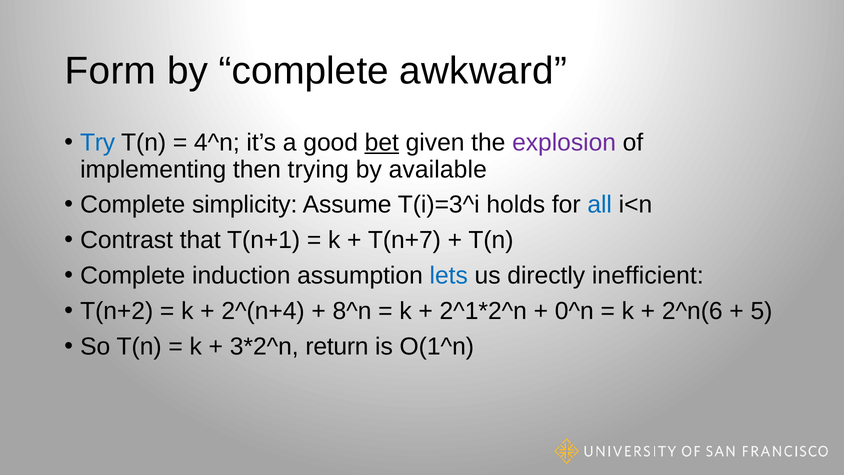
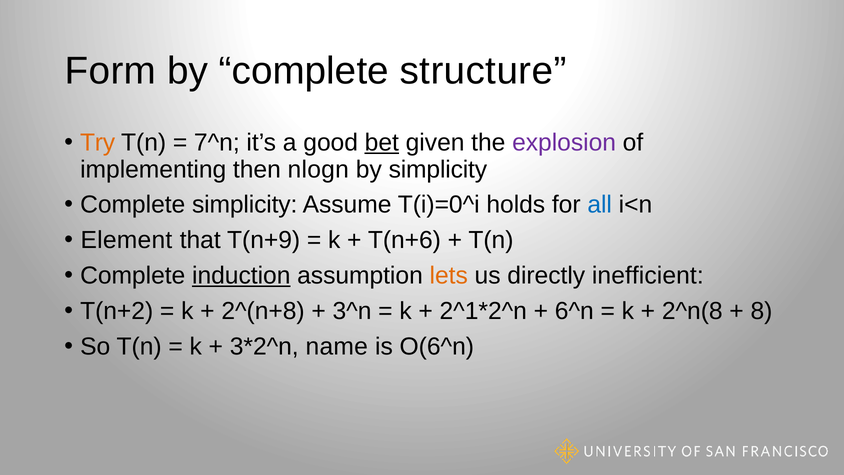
awkward: awkward -> structure (483, 71)
Try colour: blue -> orange (98, 143)
4^n: 4^n -> 7^n (217, 143)
trying: trying -> nlogn (318, 169)
by available: available -> simplicity (438, 169)
T(i)=3^i: T(i)=3^i -> T(i)=0^i (439, 205)
Contrast: Contrast -> Element (126, 240)
T(n+1: T(n+1 -> T(n+9 (264, 240)
T(n+7: T(n+7 -> T(n+6 (404, 240)
induction underline: none -> present (241, 275)
lets colour: blue -> orange (449, 275)
2^(n+4: 2^(n+4 -> 2^(n+8 (263, 311)
8^n: 8^n -> 3^n (352, 311)
0^n: 0^n -> 6^n (574, 311)
2^n(6: 2^n(6 -> 2^n(8 (692, 311)
5: 5 -> 8 (761, 311)
return: return -> name (337, 346)
O(1^n: O(1^n -> O(6^n (437, 346)
